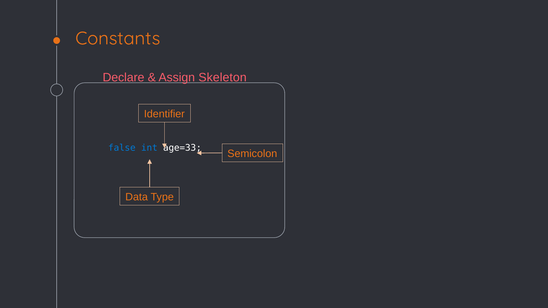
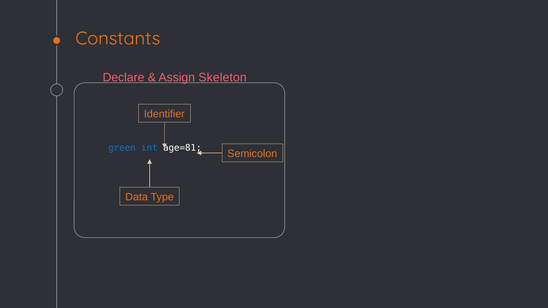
false: false -> green (122, 148)
age=33: age=33 -> age=81 (182, 148)
